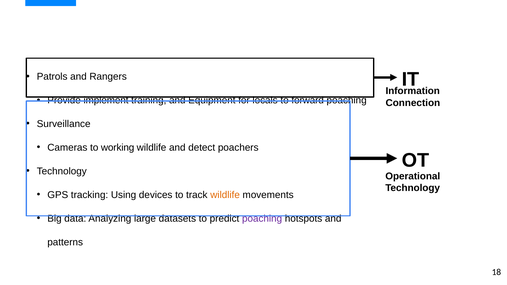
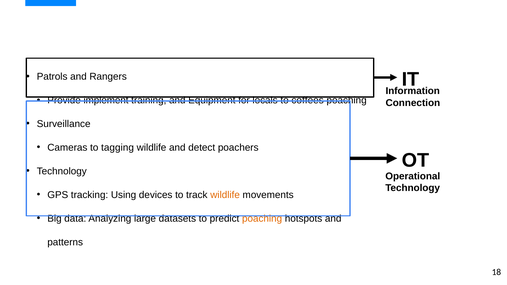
forward: forward -> coffees (308, 100)
working: working -> tagging (118, 148)
poaching colour: purple -> orange (262, 219)
